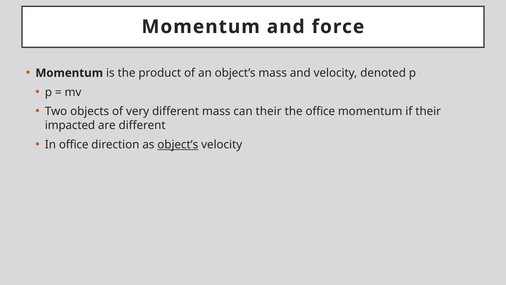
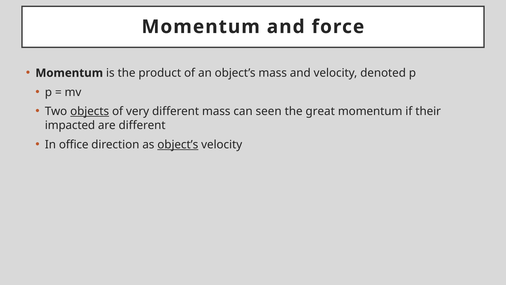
objects underline: none -> present (90, 111)
can their: their -> seen (269, 111)
the office: office -> great (320, 111)
